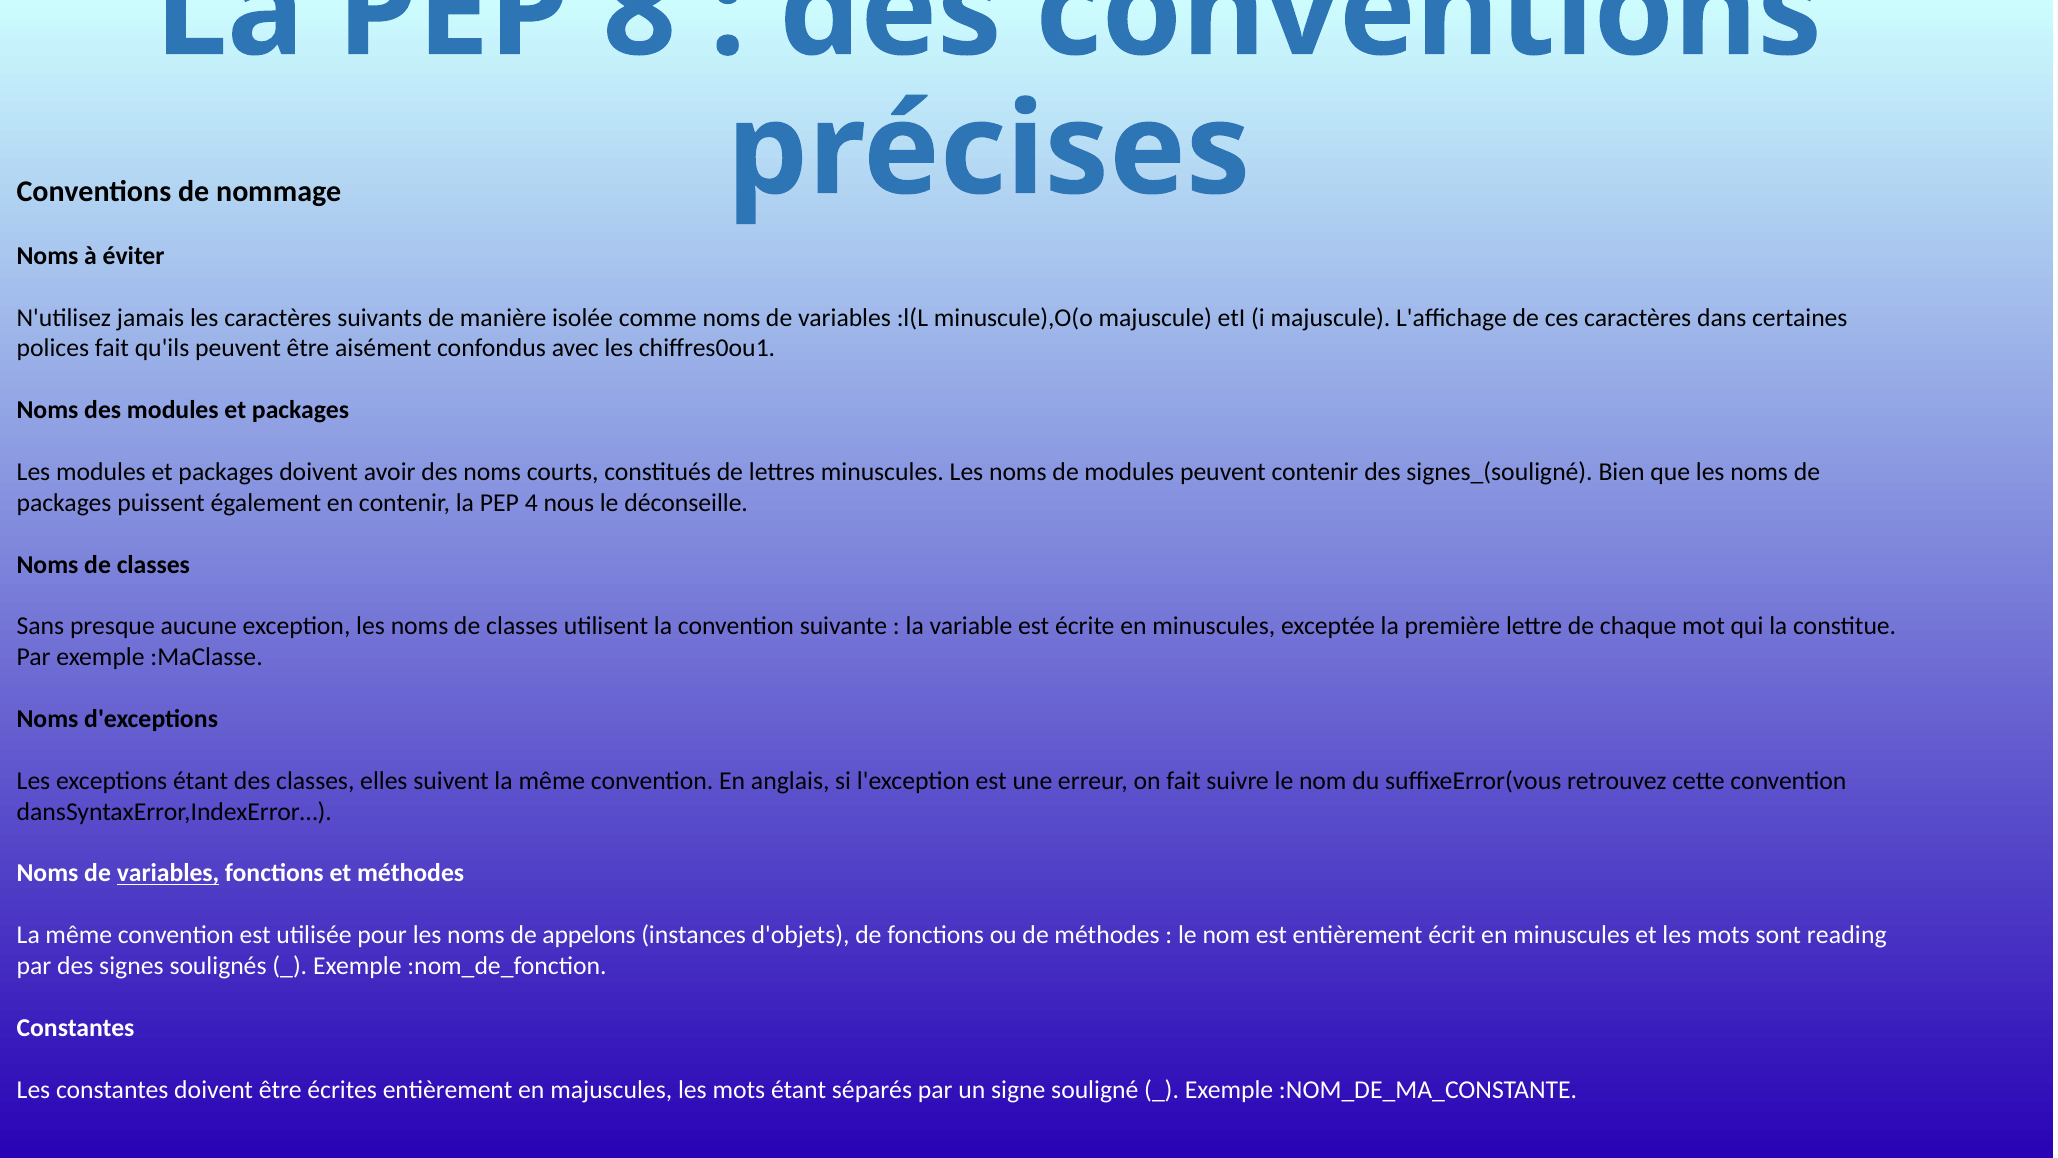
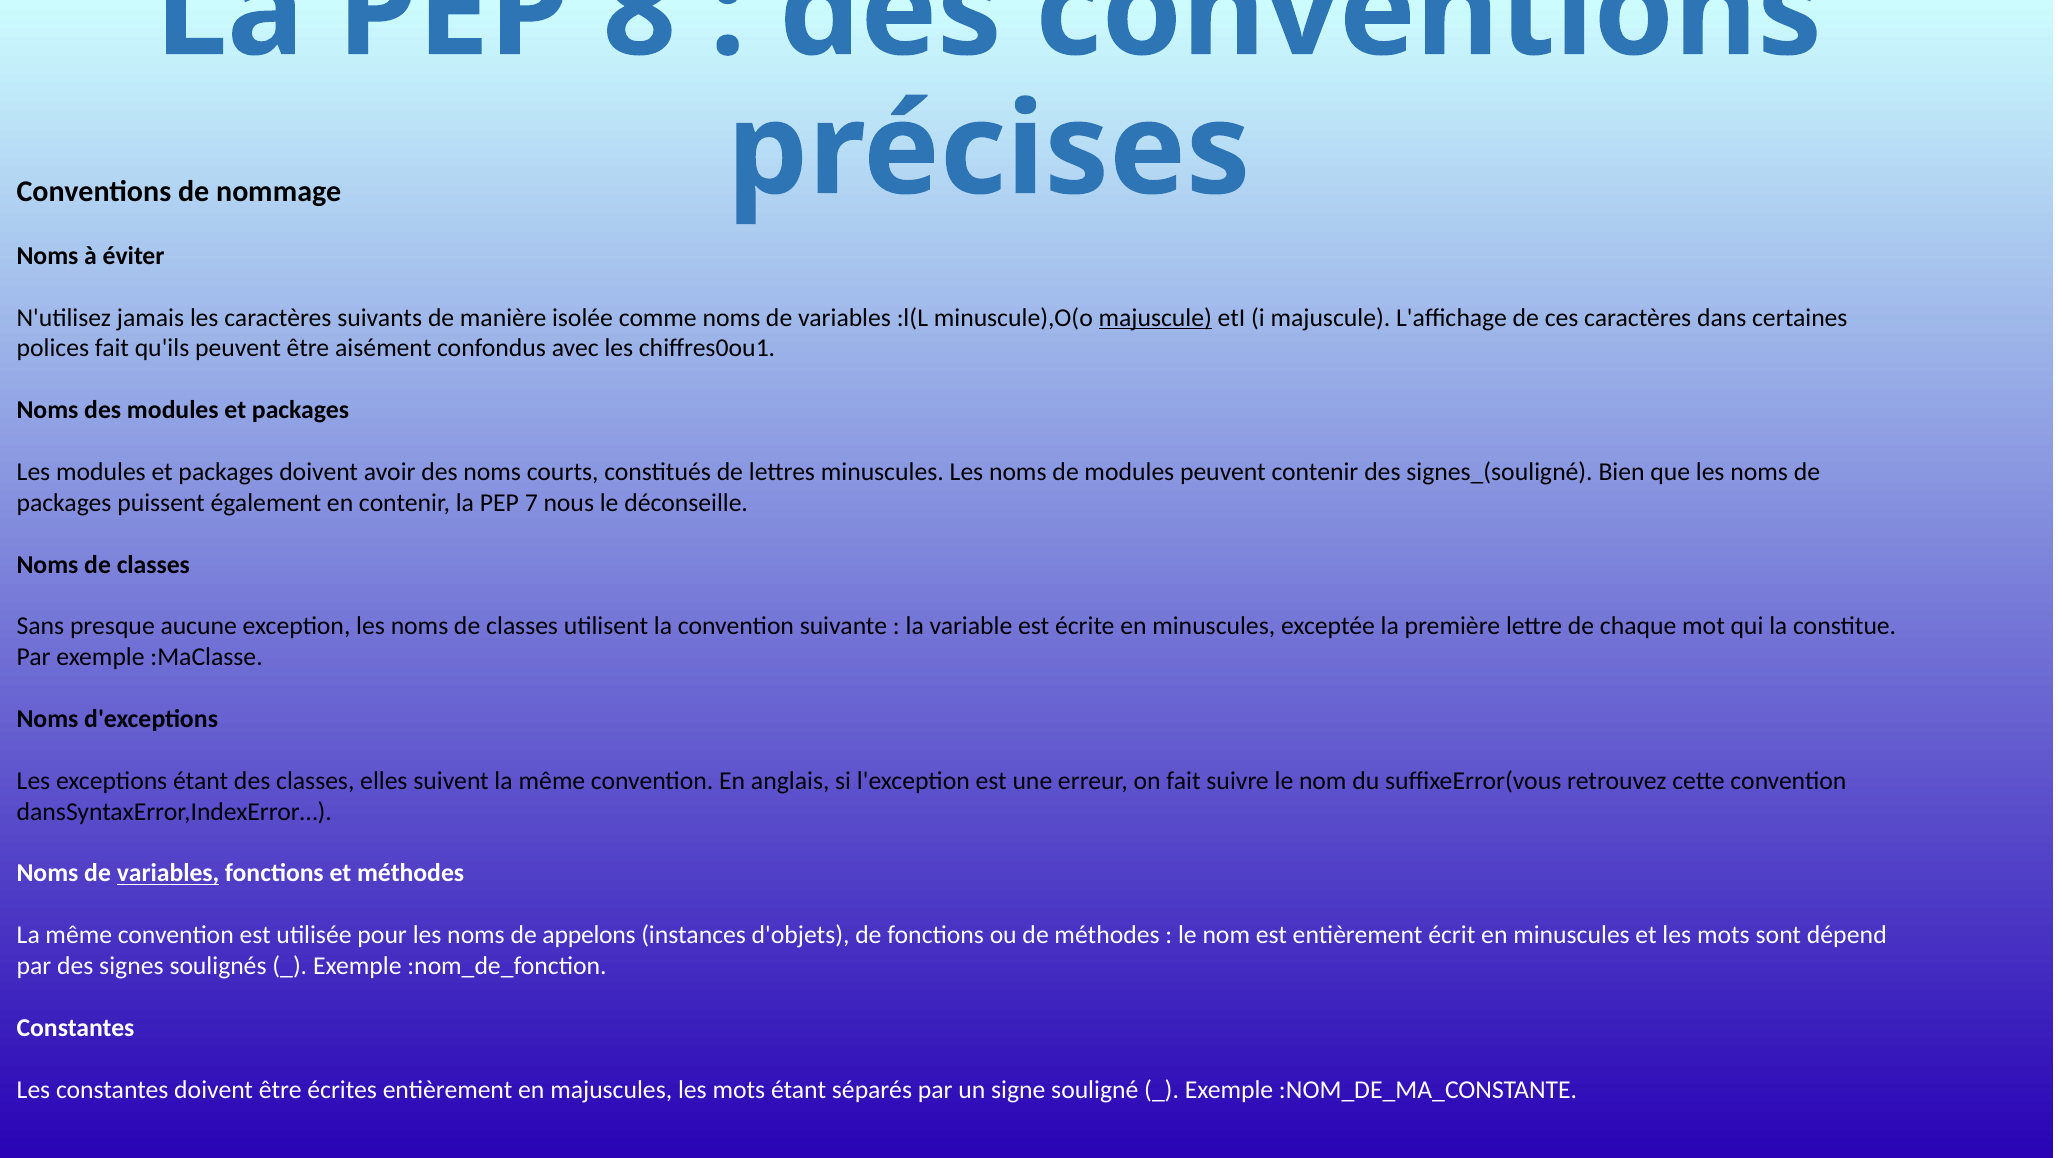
majuscule underline: none -> present (1155, 317)
4: 4 -> 7 (531, 503)
reading: reading -> dépend (1847, 935)
